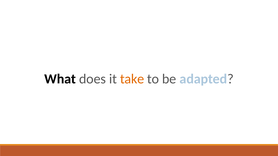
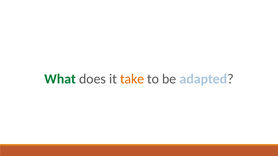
What colour: black -> green (60, 79)
